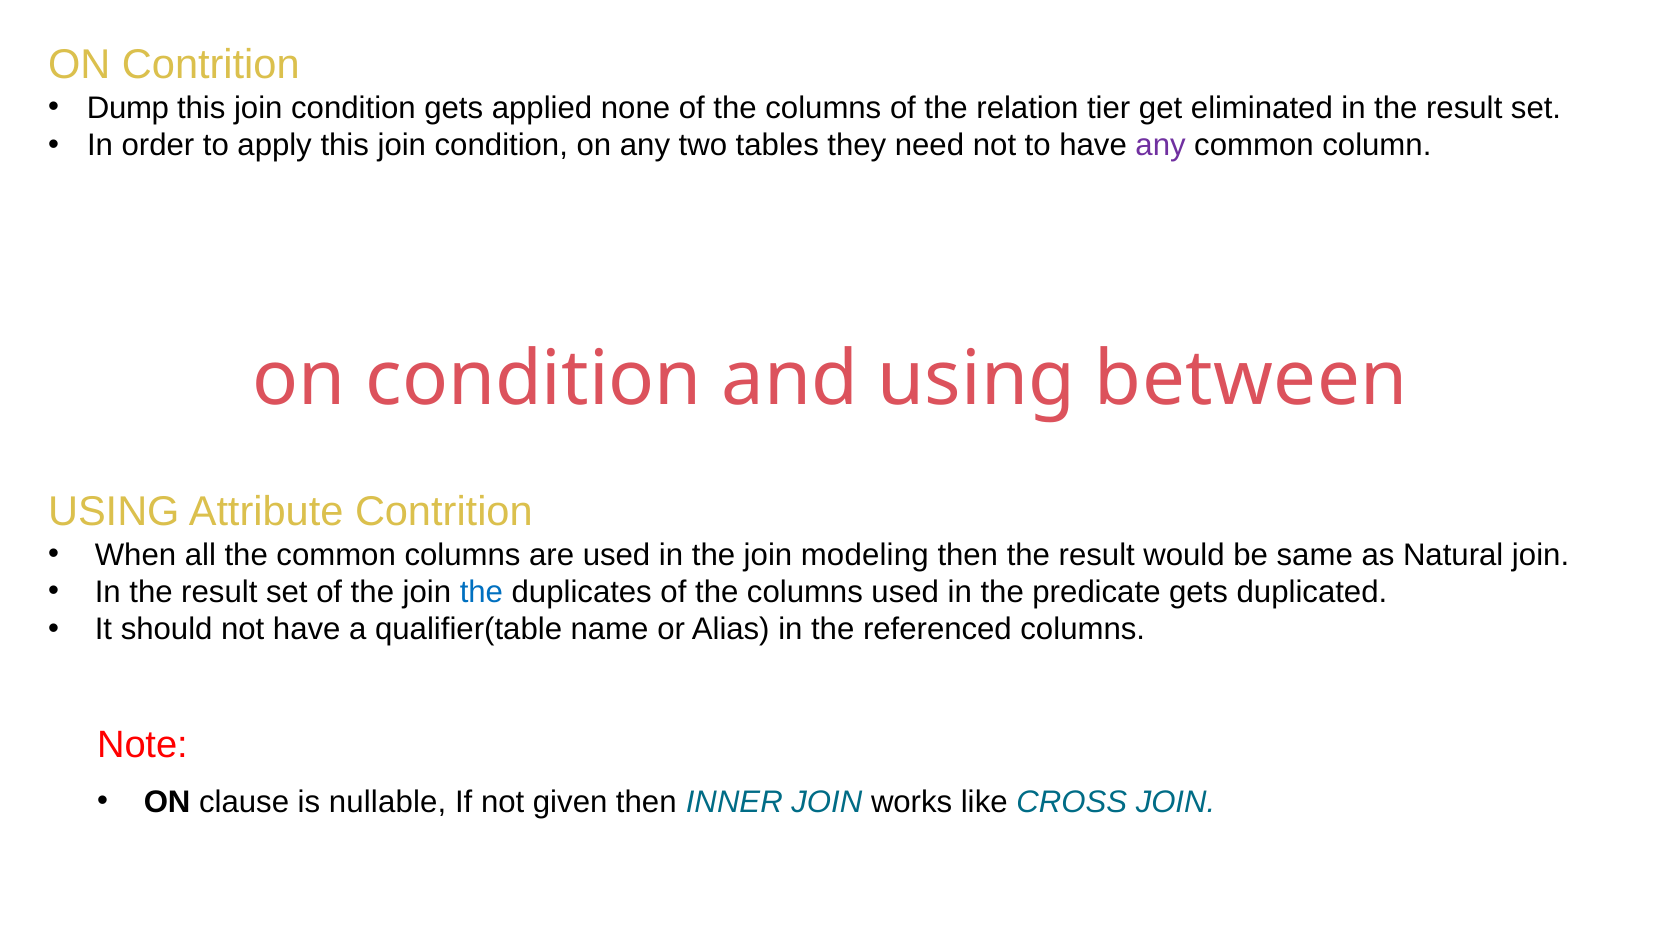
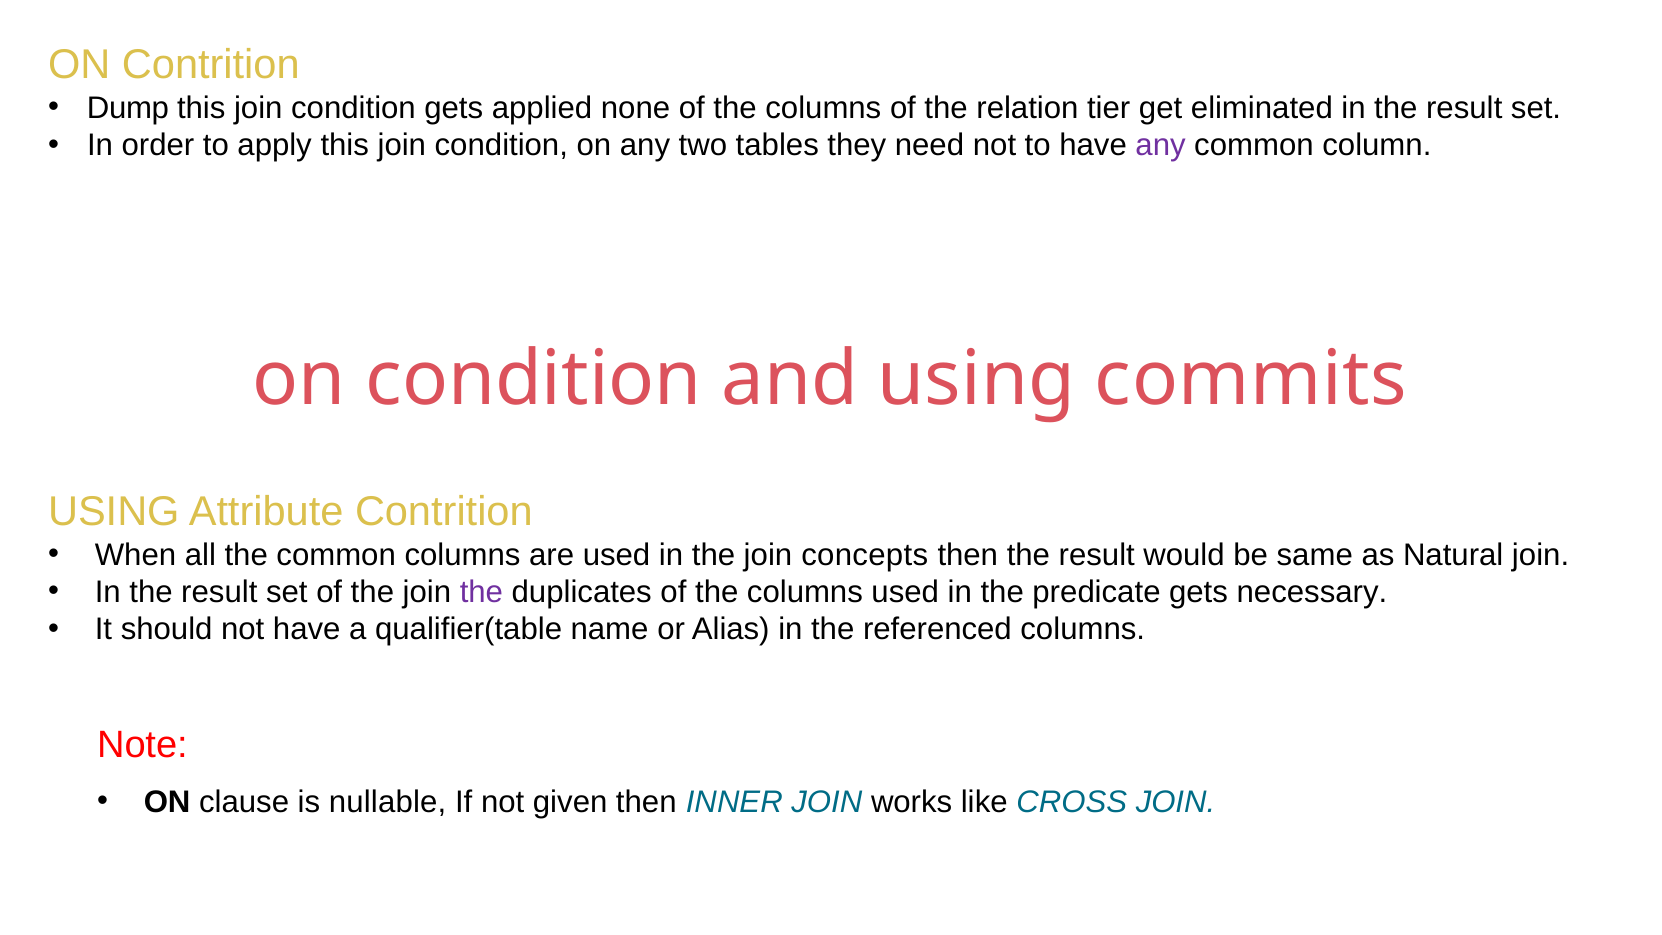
between: between -> commits (1251, 379)
modeling: modeling -> concepts (865, 555)
the colour: blue -> purple (481, 592)
duplicated: duplicated -> necessary (1312, 592)
